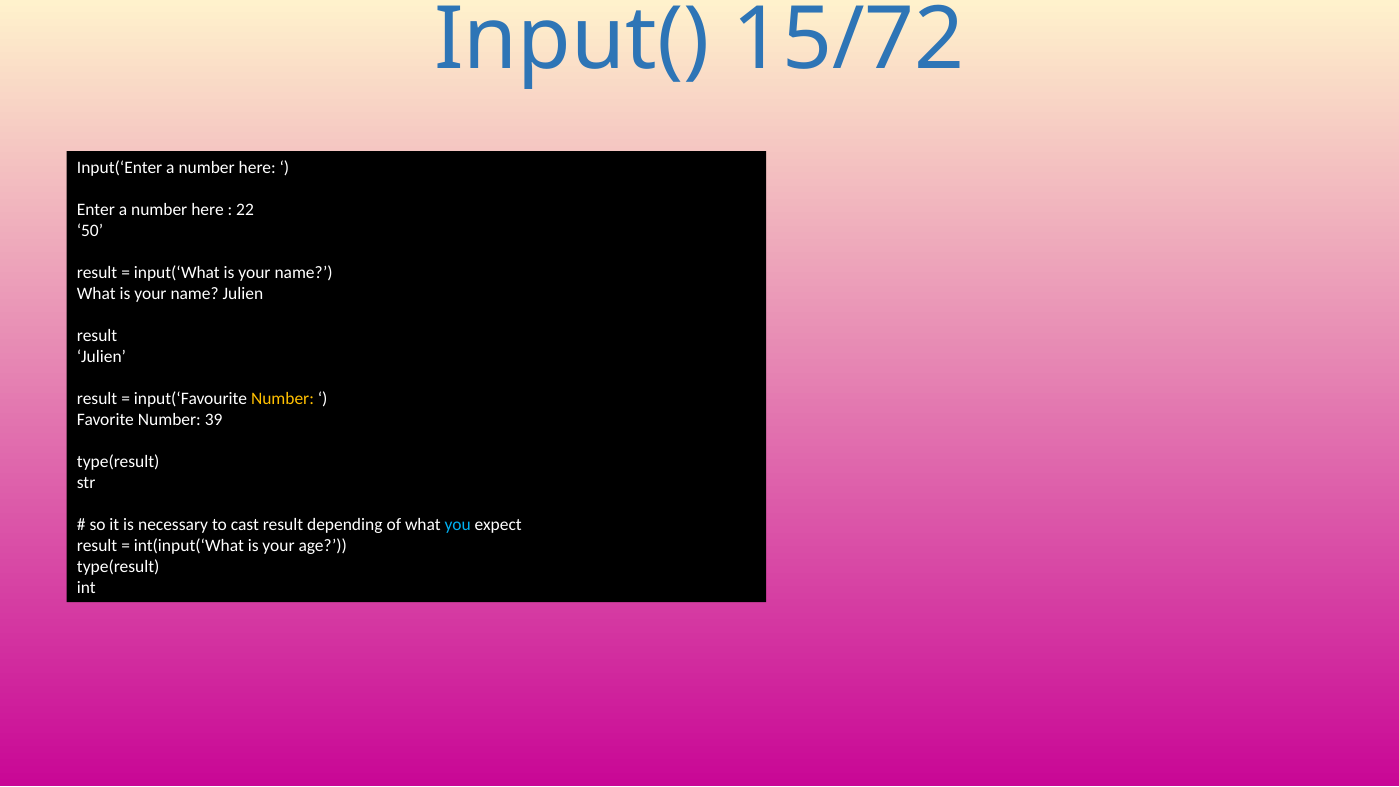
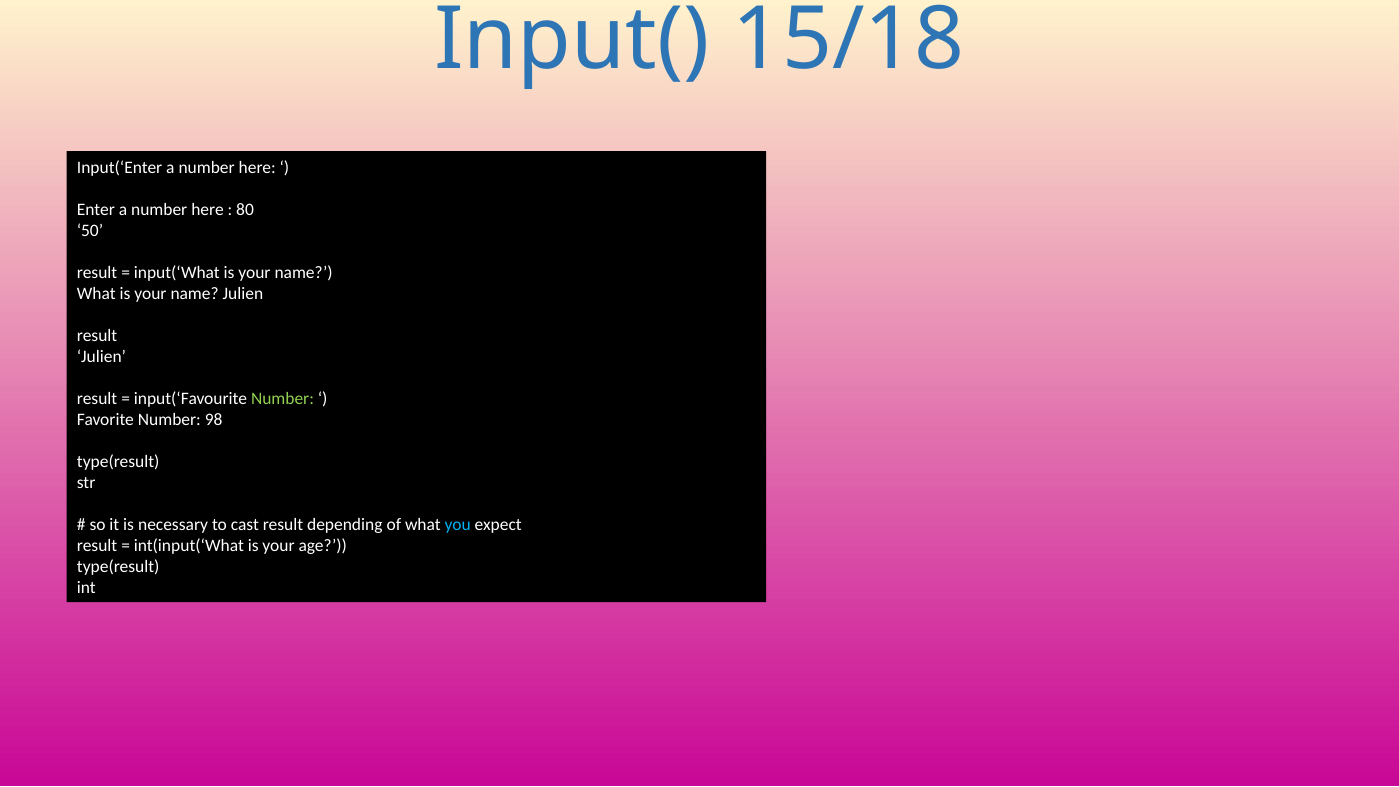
15/72: 15/72 -> 15/18 (849, 40)
22: 22 -> 80 (245, 210)
Number colour: yellow -> light green (283, 399)
39: 39 -> 98 (214, 420)
